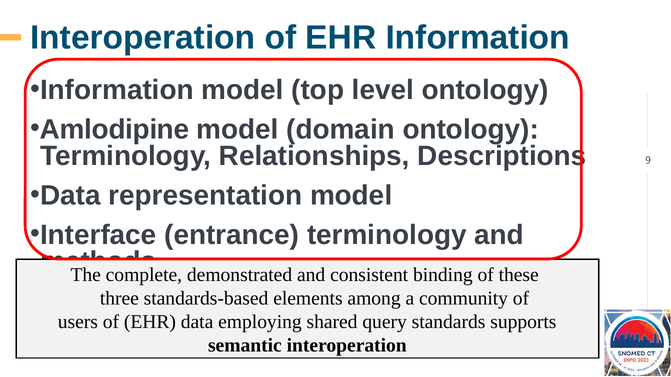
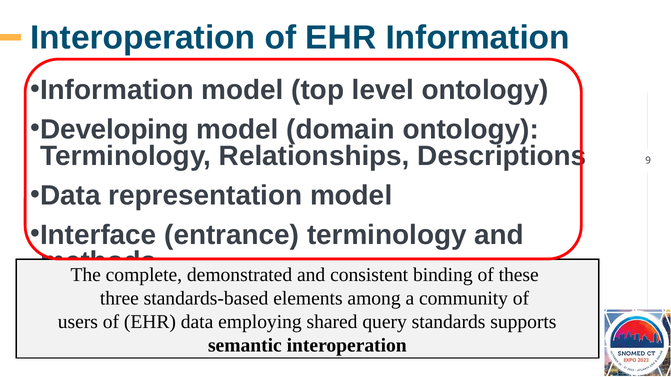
Amlodipine: Amlodipine -> Developing (115, 130)
